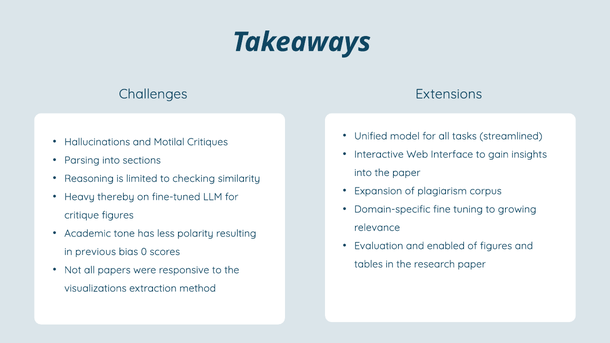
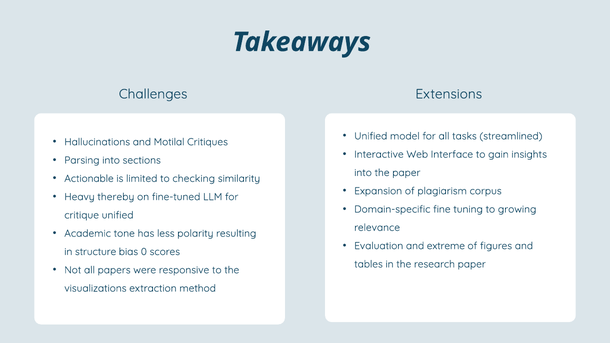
Reasoning: Reasoning -> Actionable (89, 179)
critique figures: figures -> unified (118, 215)
enabled: enabled -> extreme (446, 246)
previous: previous -> structure (96, 252)
